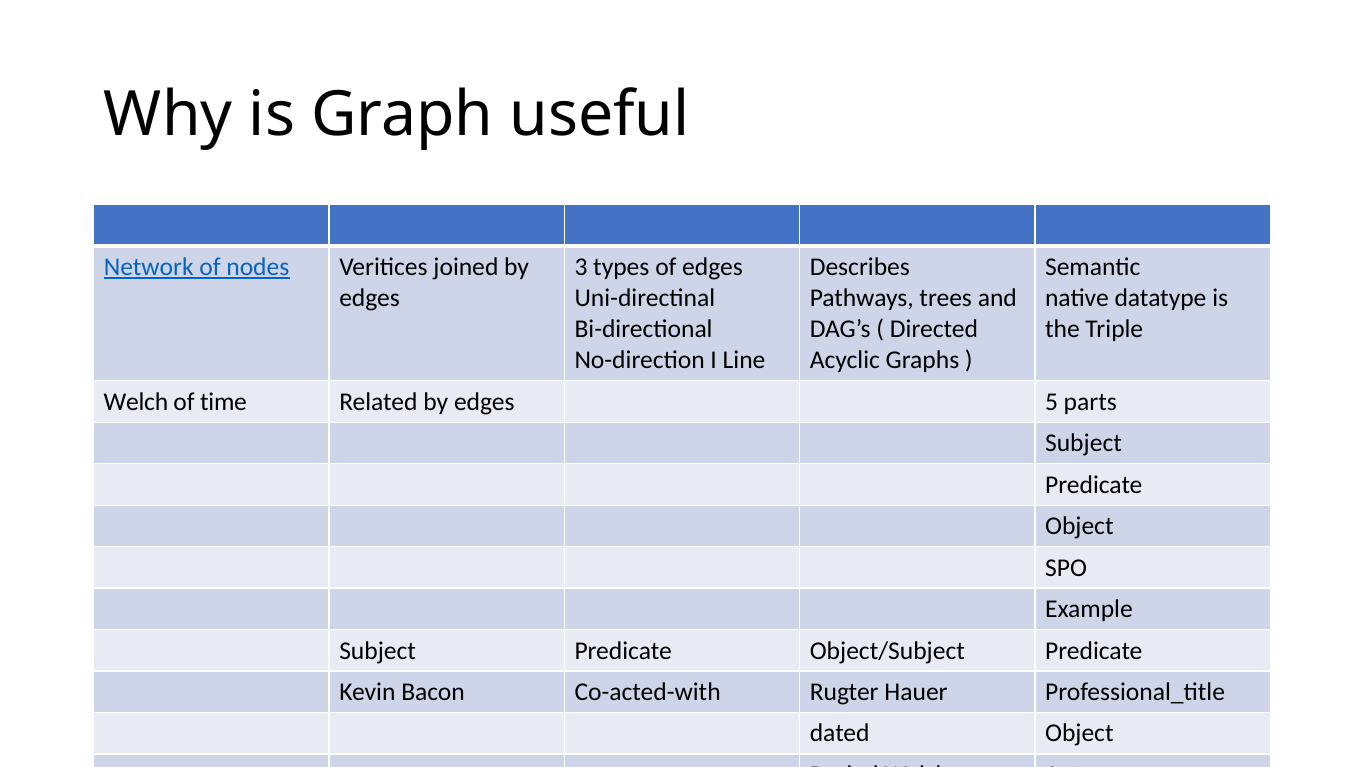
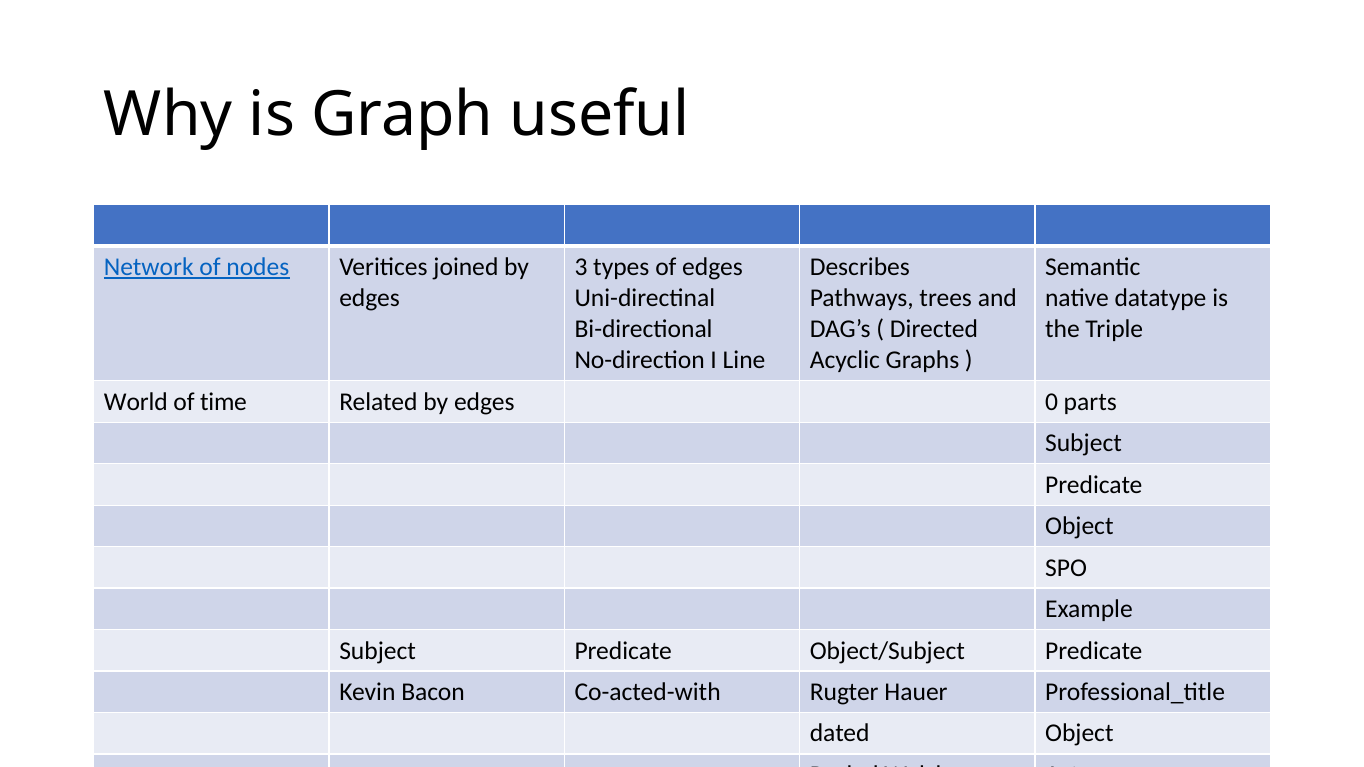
Welch: Welch -> World (136, 402)
5: 5 -> 0 (1052, 402)
